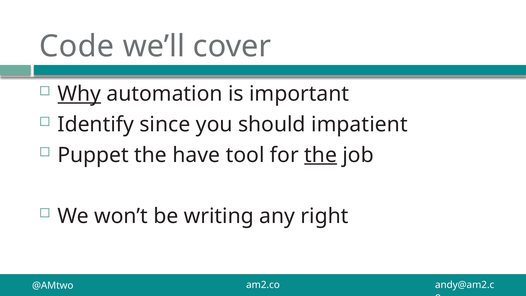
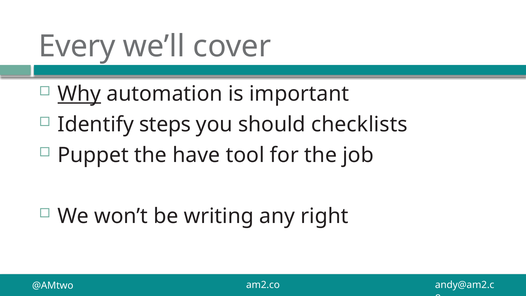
Code: Code -> Every (77, 46)
since: since -> steps (165, 124)
impatient: impatient -> checklists (359, 124)
the underline: present -> none (321, 155)
